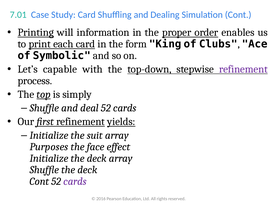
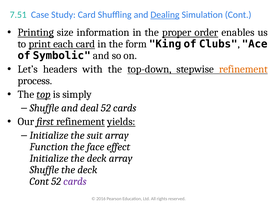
7.01: 7.01 -> 7.51 (18, 15)
Dealing underline: none -> present (165, 15)
will: will -> size (65, 33)
capable: capable -> headers (60, 69)
refinement colour: purple -> orange (243, 69)
Purposes: Purposes -> Function (49, 147)
